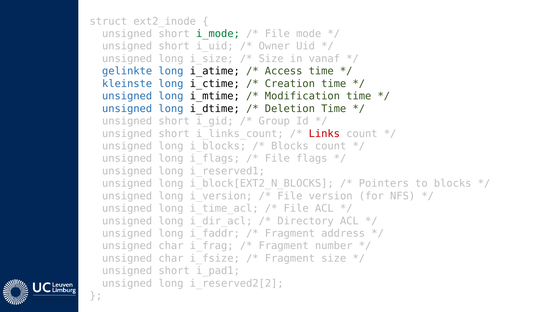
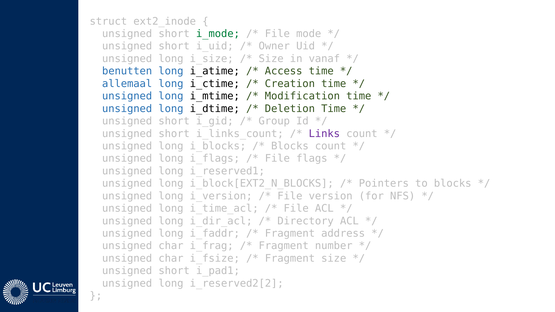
gelinkte: gelinkte -> benutten (127, 71)
kleinste: kleinste -> allemaal (127, 84)
Links colour: red -> purple (324, 134)
